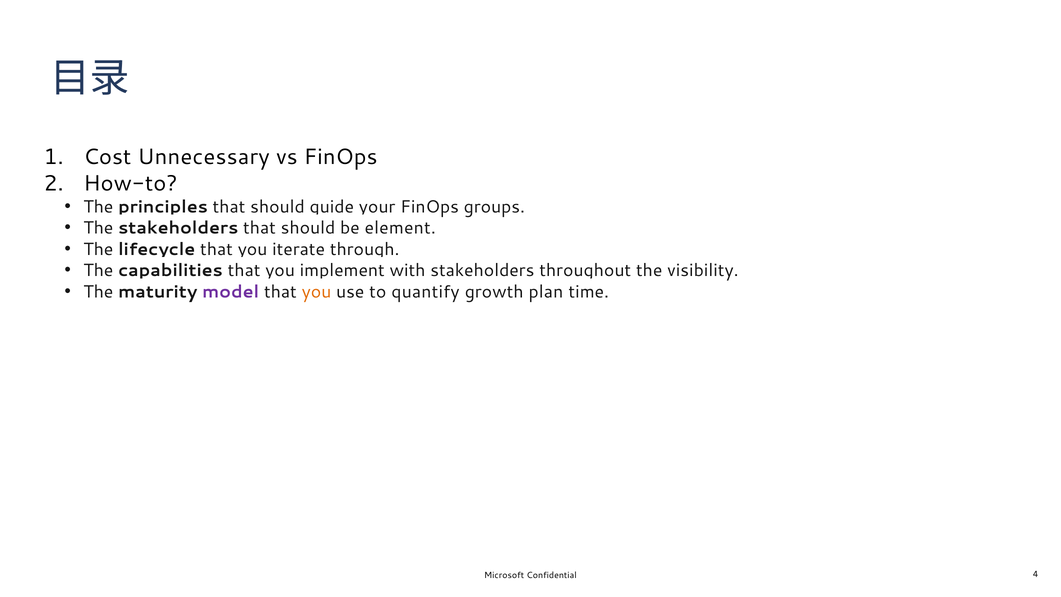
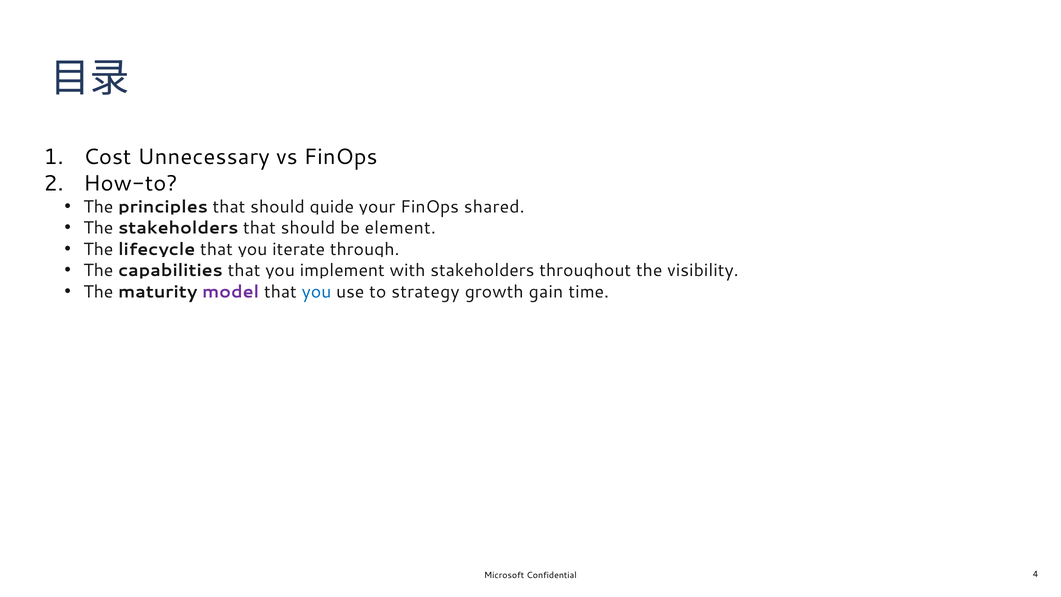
groups: groups -> shared (494, 207)
you colour: orange -> blue (316, 292)
quantify: quantify -> strategy (425, 292)
plan: plan -> gain (546, 292)
